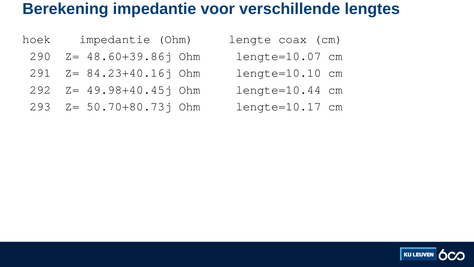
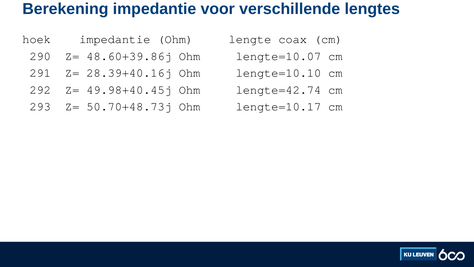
84.23+40.16j: 84.23+40.16j -> 28.39+40.16j (129, 73)
lengte=10.44: lengte=10.44 -> lengte=42.74 (278, 90)
50.70+80.73j: 50.70+80.73j -> 50.70+48.73j (129, 107)
